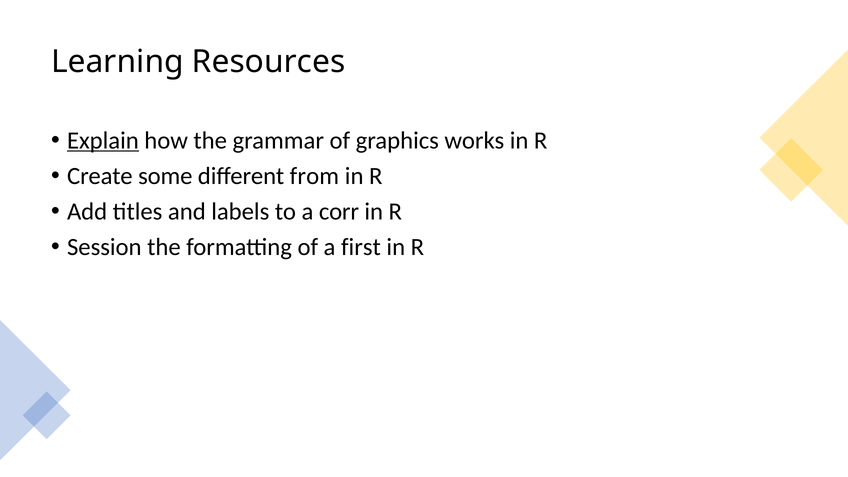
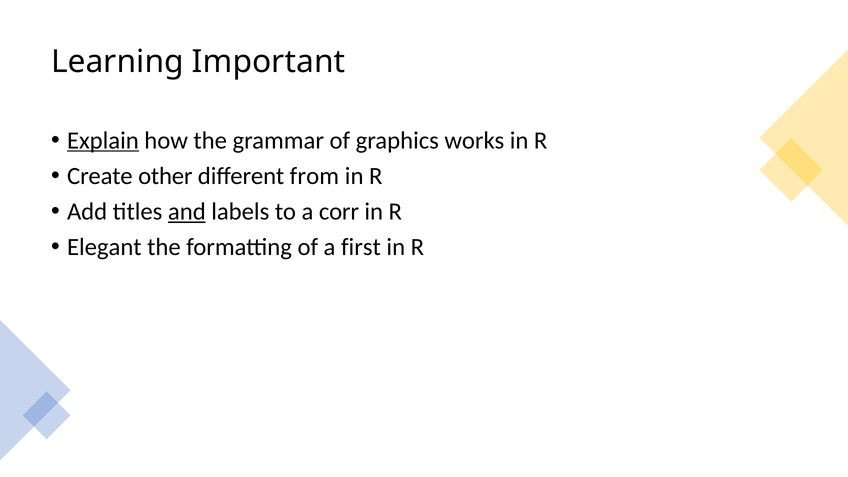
Resources: Resources -> Important (269, 62)
some: some -> other (165, 176)
and underline: none -> present (187, 211)
Session: Session -> Elegant (104, 247)
